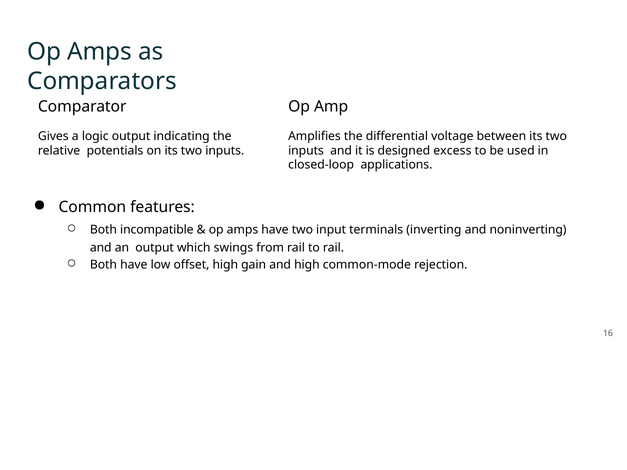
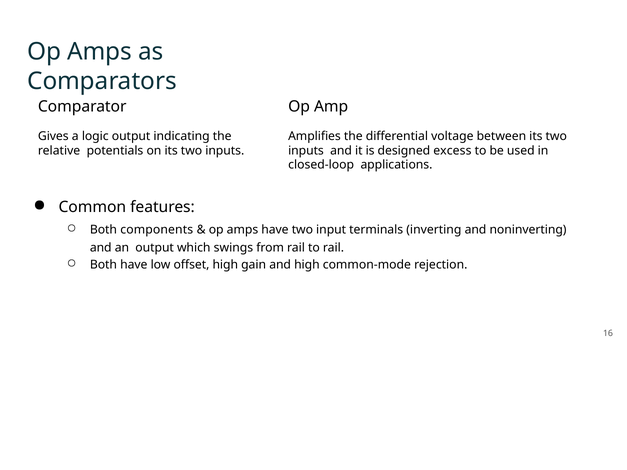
incompatible: incompatible -> components (157, 230)
